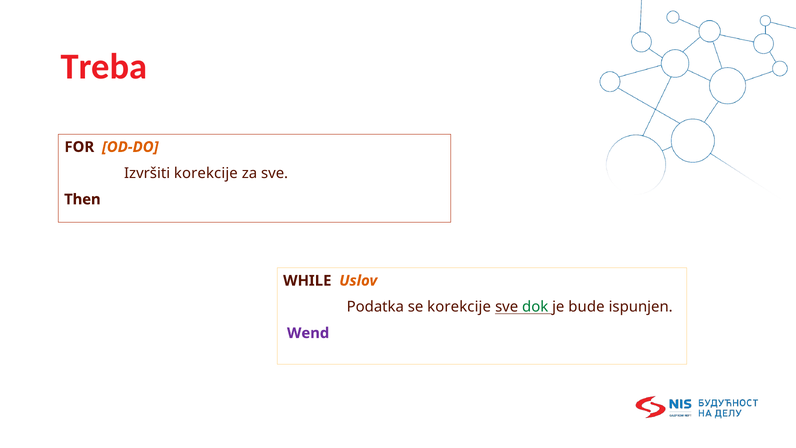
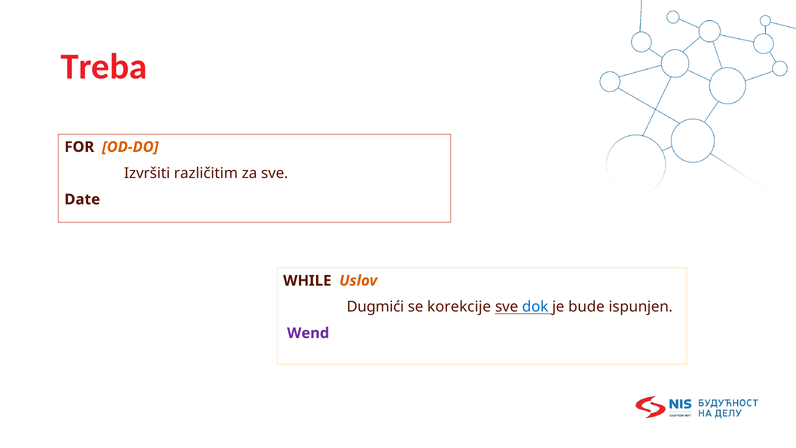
Izvršiti korekcije: korekcije -> različitim (206, 173)
Then: Then -> Date (82, 199)
Podatka: Podatka -> Dugmići (375, 307)
dok colour: green -> blue (535, 307)
